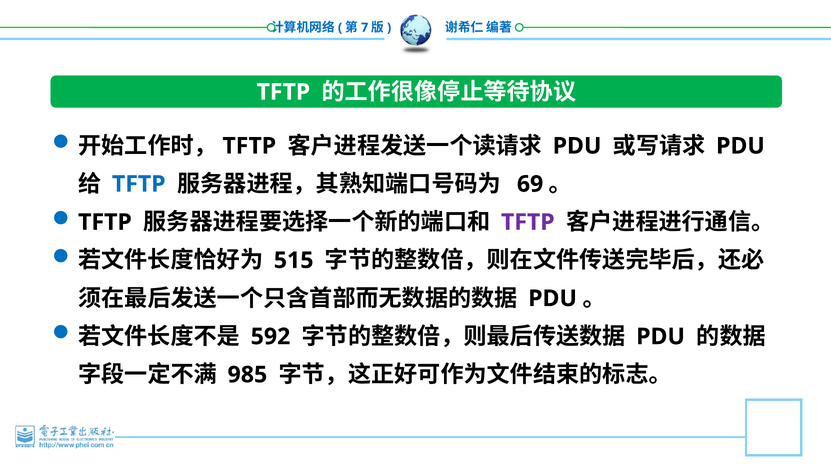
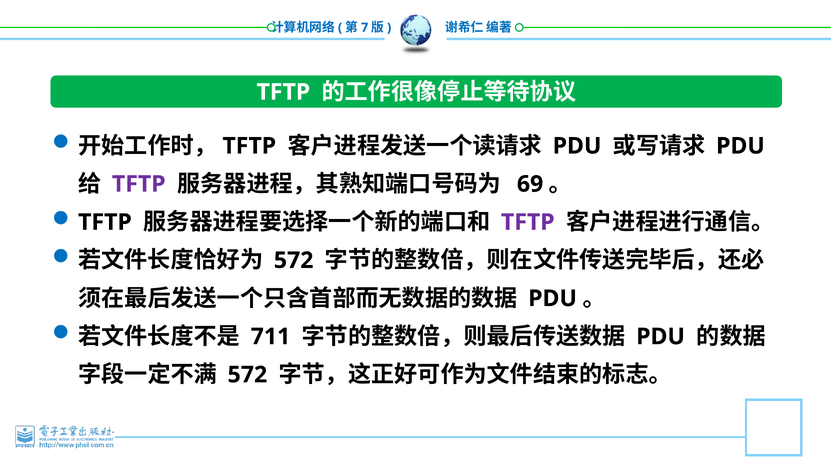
TFTP colour: blue -> purple (139, 184)
515: 515 -> 572 (294, 260)
592: 592 -> 711 (271, 336)
985: 985 -> 572 (247, 374)
